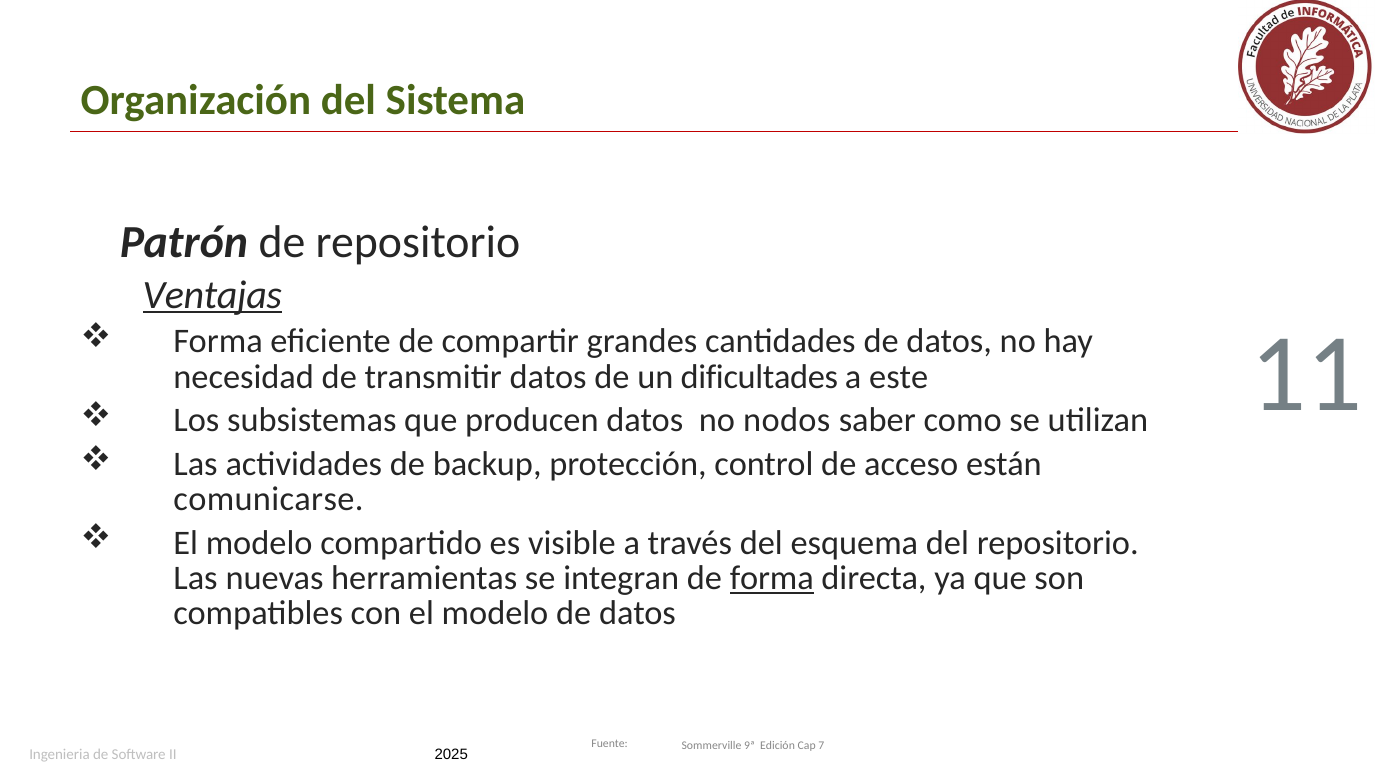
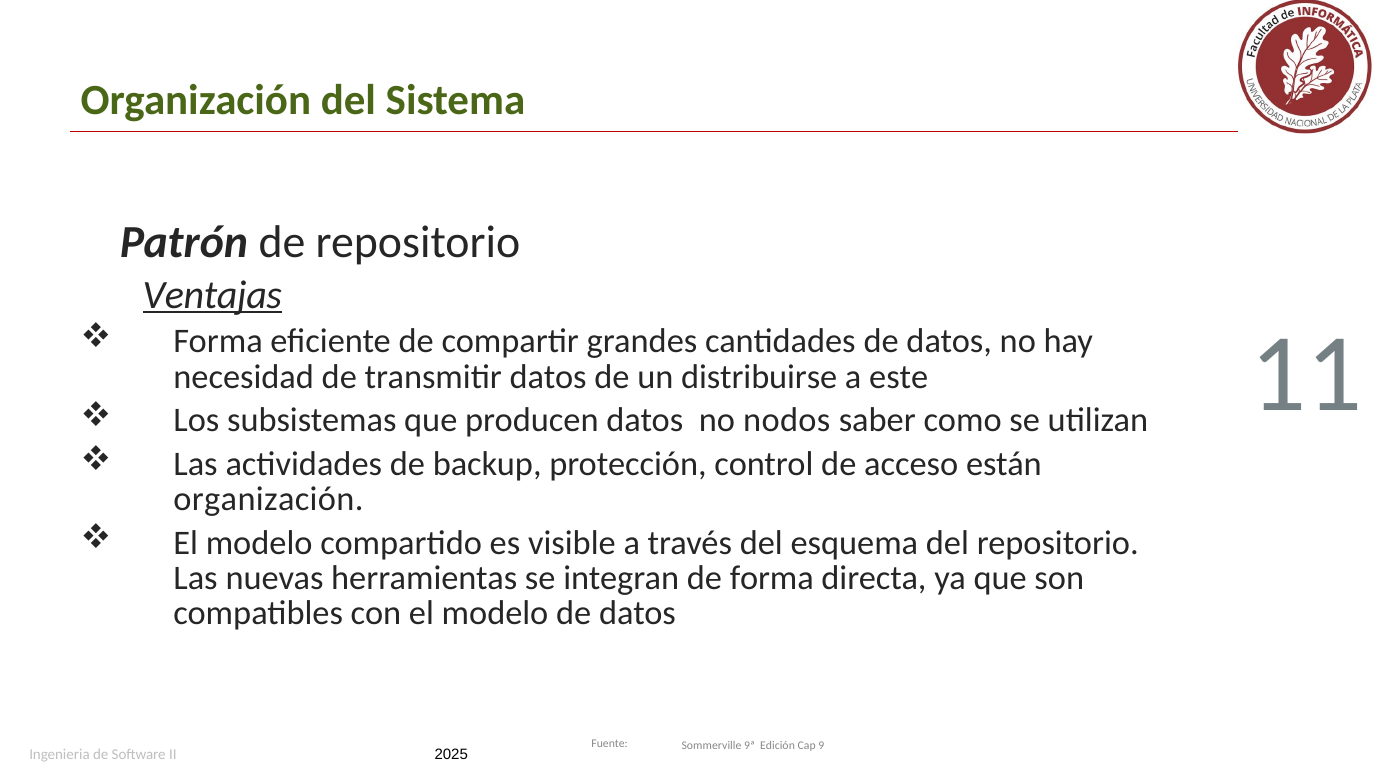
dificultades: dificultades -> distribuirse (759, 376)
comunicarse: comunicarse -> organización (268, 499)
forma underline: present -> none (772, 578)
7: 7 -> 9 (821, 745)
